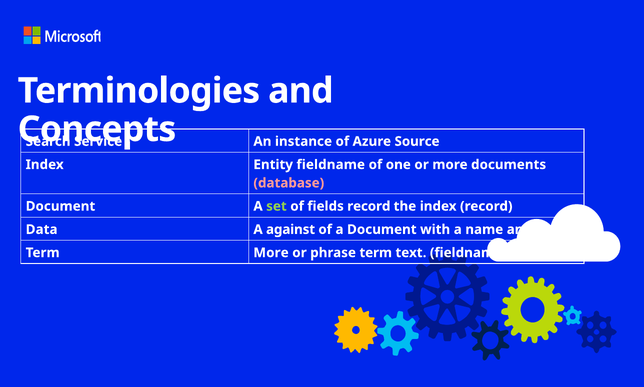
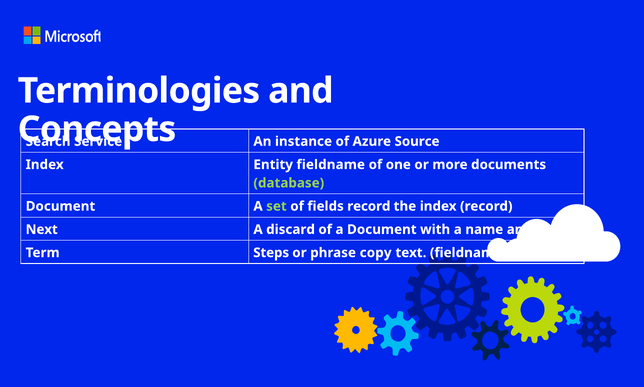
database colour: pink -> light green (289, 183)
Data: Data -> Next (42, 229)
against: against -> discard (291, 229)
Term More: More -> Steps (271, 252)
phrase term: term -> copy (376, 252)
